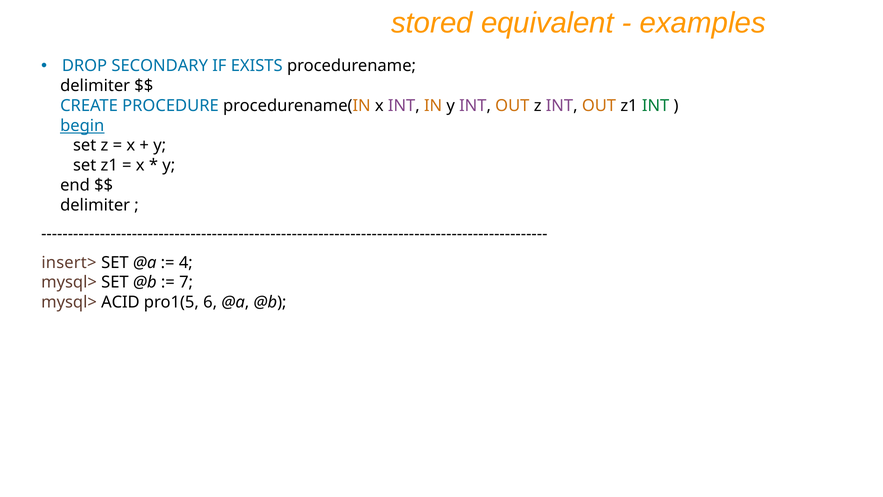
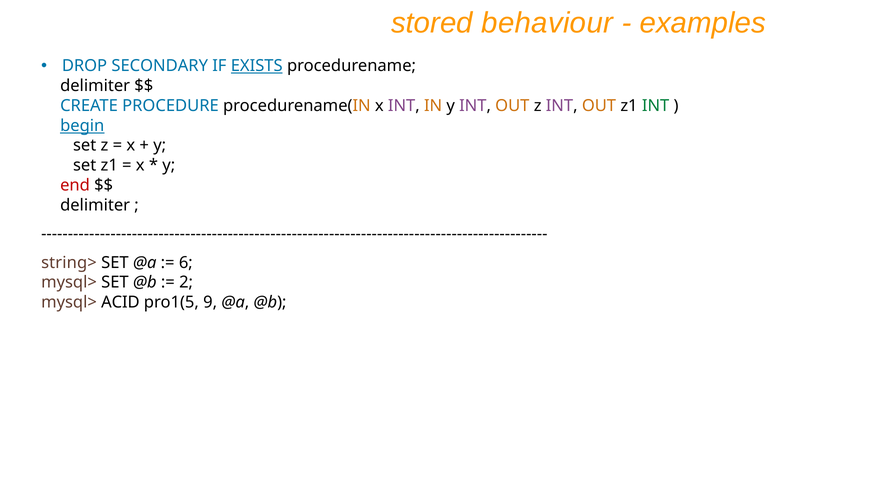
equivalent: equivalent -> behaviour (547, 23)
EXISTS underline: none -> present (257, 66)
end colour: black -> red (75, 185)
insert>: insert> -> string> (69, 262)
4: 4 -> 6 (186, 262)
7: 7 -> 2 (186, 282)
6: 6 -> 9 (210, 302)
